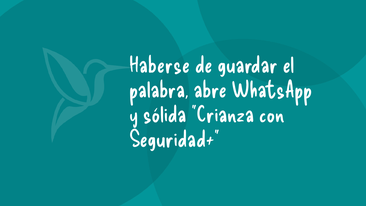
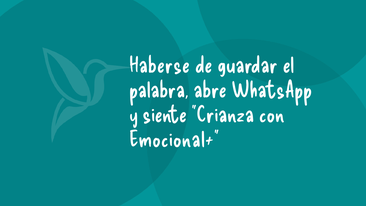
sólida: sólida -> siente (165, 115)
Seguridad+: Seguridad+ -> Emocional+ (174, 139)
